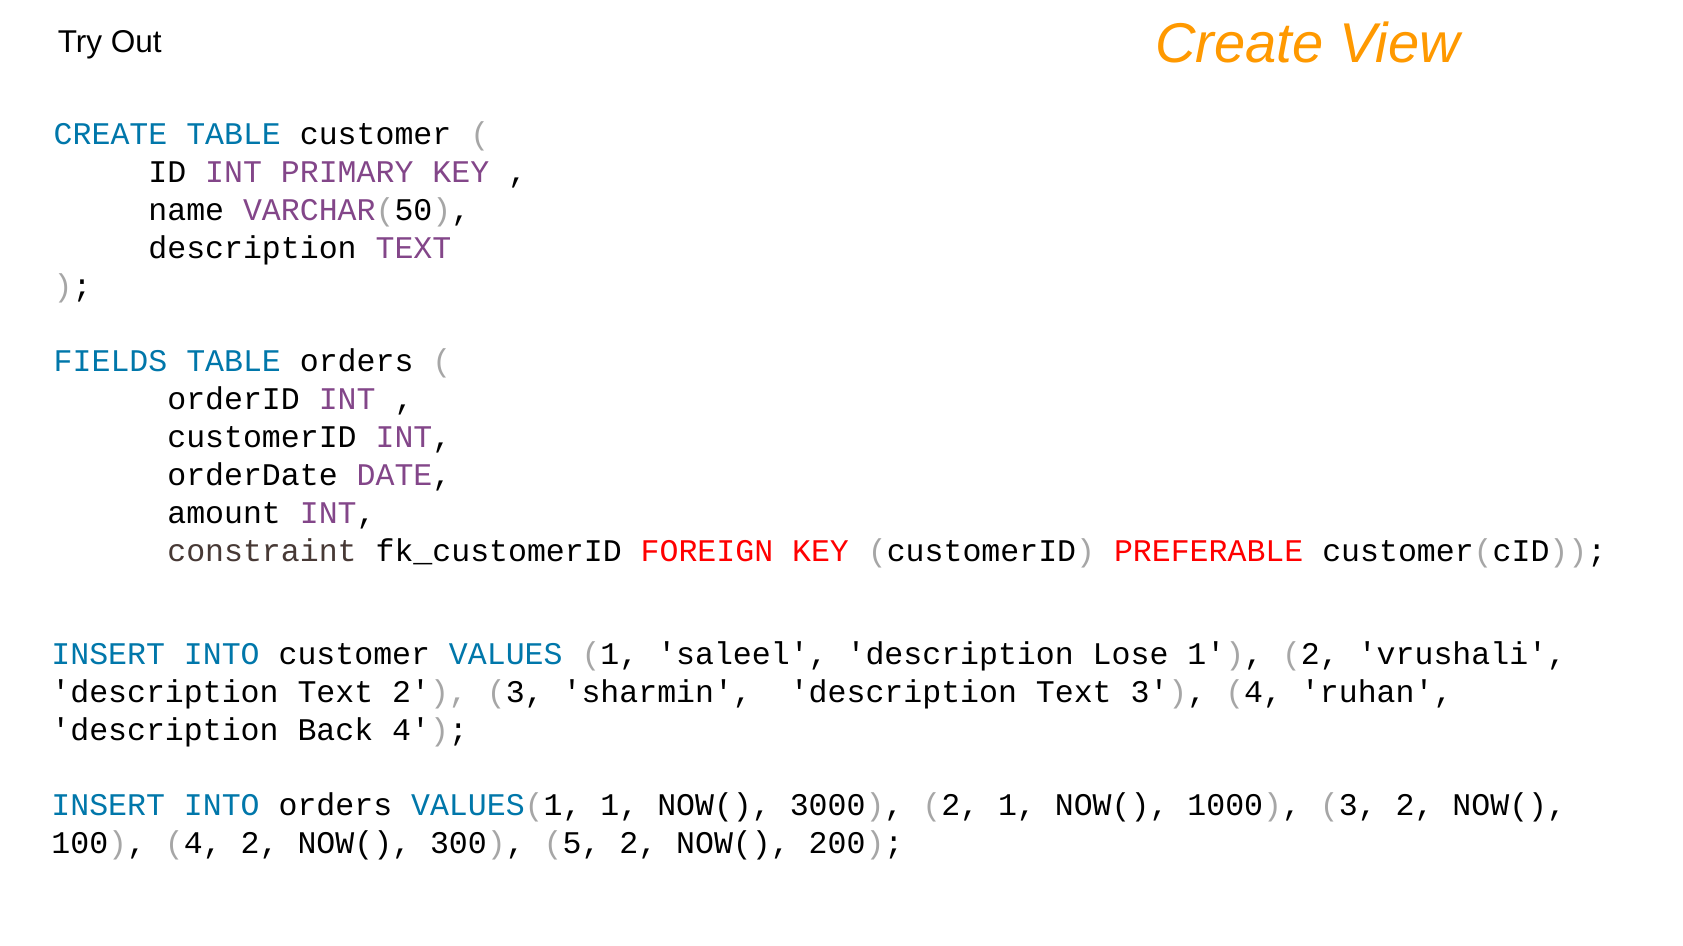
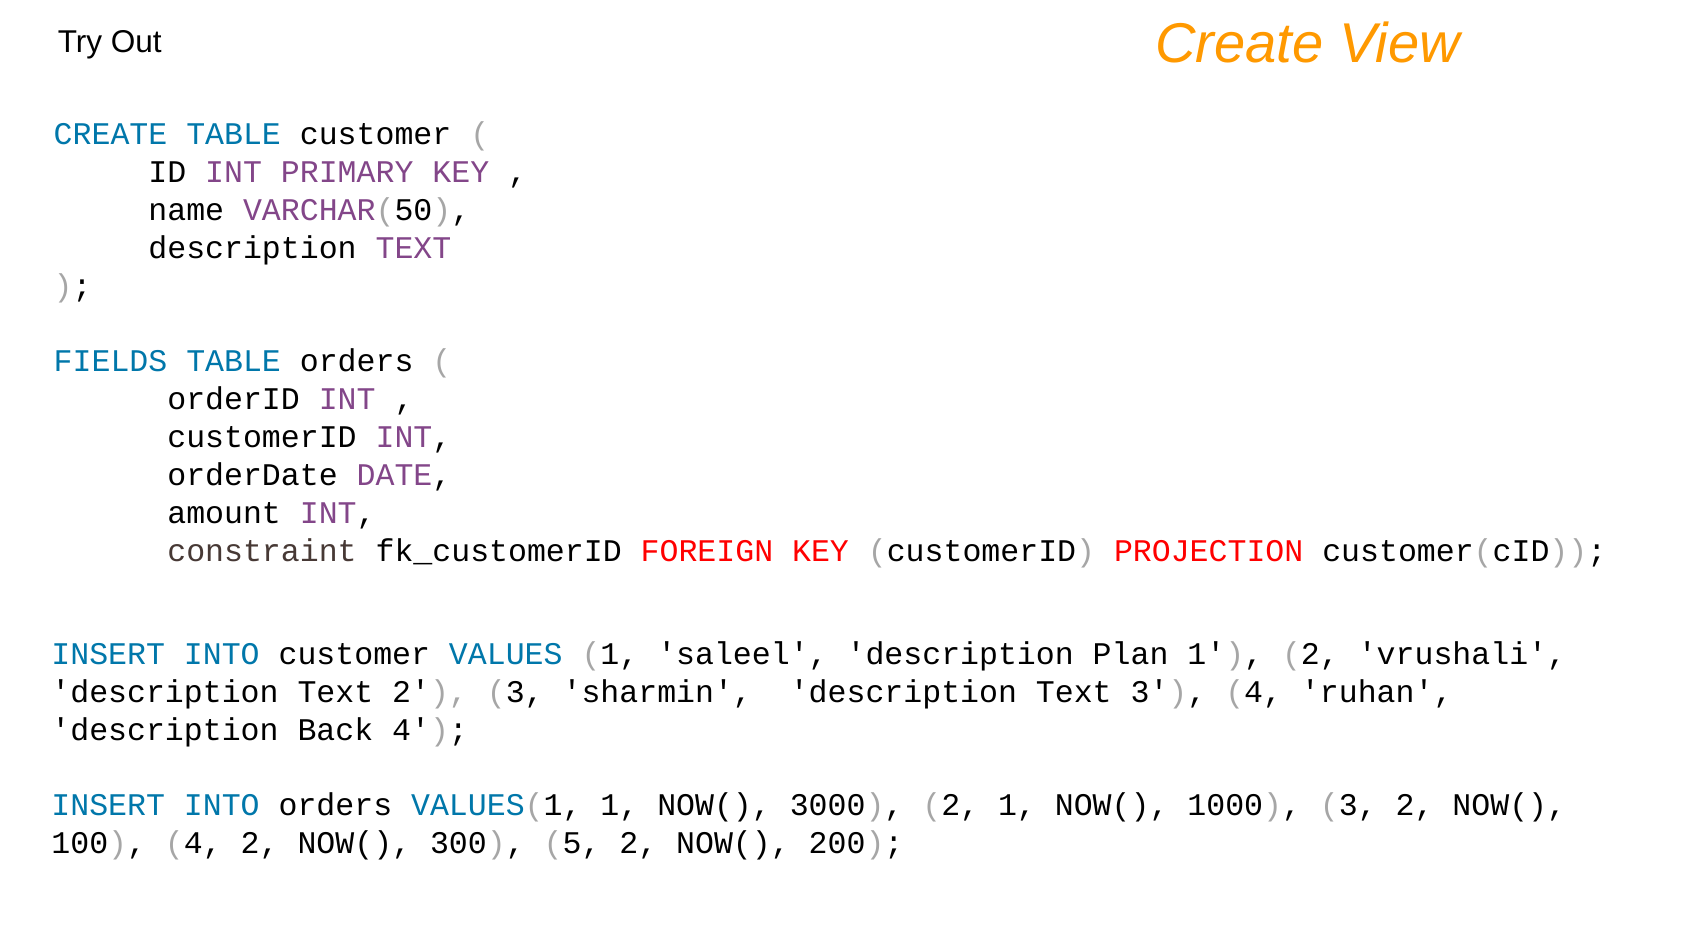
PREFERABLE: PREFERABLE -> PROJECTION (1209, 551)
Lose: Lose -> Plan (1131, 655)
